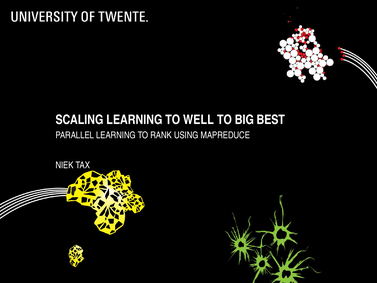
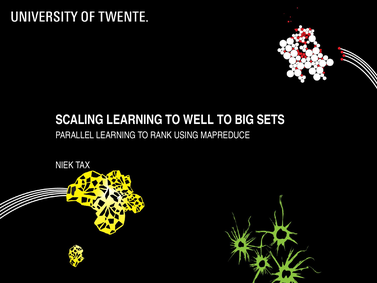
BEST: BEST -> SETS (271, 120)
